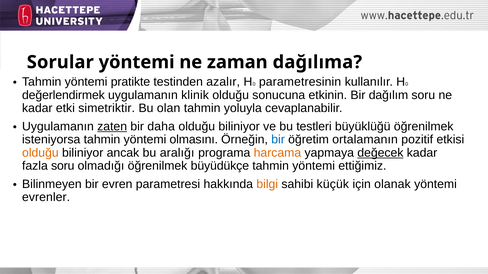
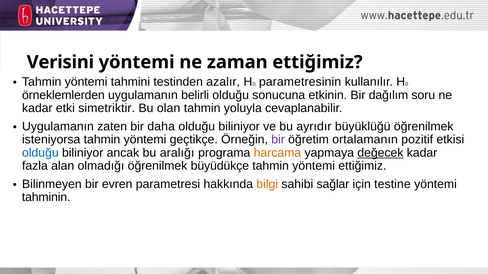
Sorular: Sorular -> Verisini (60, 62)
zaman dağılıma: dağılıma -> ettiğimiz (317, 62)
pratikte: pratikte -> tahmini (130, 82)
değerlendirmek: değerlendirmek -> örneklemlerden (63, 95)
klinik: klinik -> belirli (195, 95)
zaten underline: present -> none (112, 127)
testleri: testleri -> ayrıdır (314, 127)
olmasını: olmasını -> geçtikçe (194, 140)
bir colour: blue -> purple (278, 140)
olduğu colour: orange -> blue (40, 153)
fazla soru: soru -> alan (63, 166)
küçük: küçük -> sağlar (333, 184)
olanak: olanak -> testine (392, 184)
evrenler: evrenler -> tahminin (46, 198)
